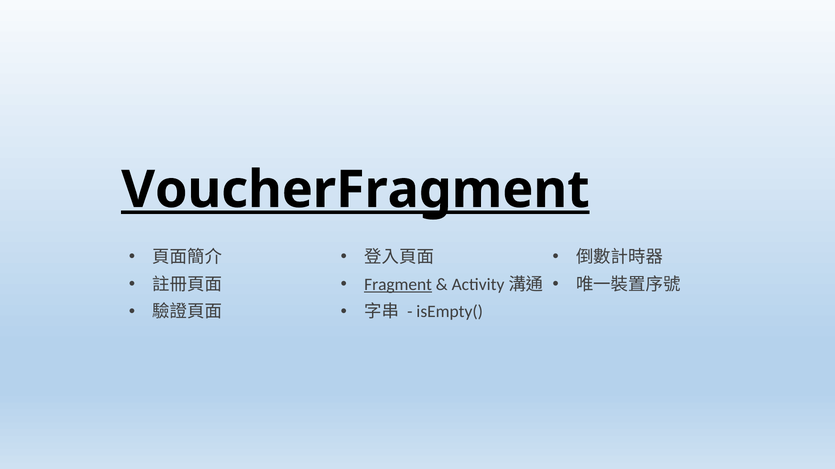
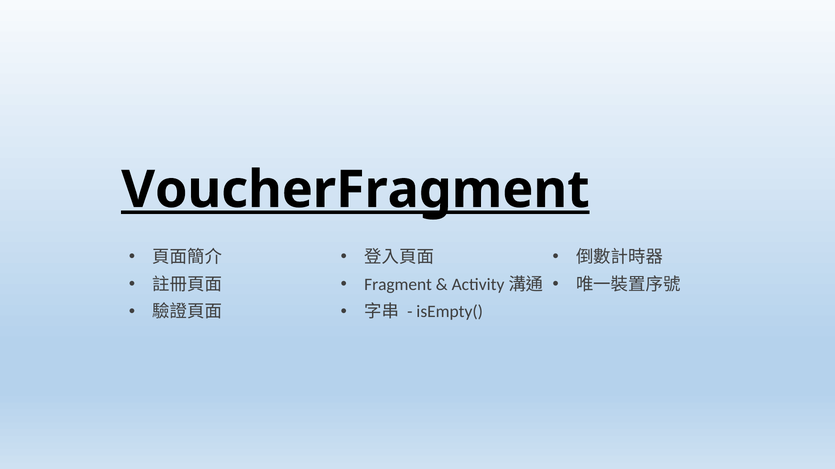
Fragment underline: present -> none (398, 285)
